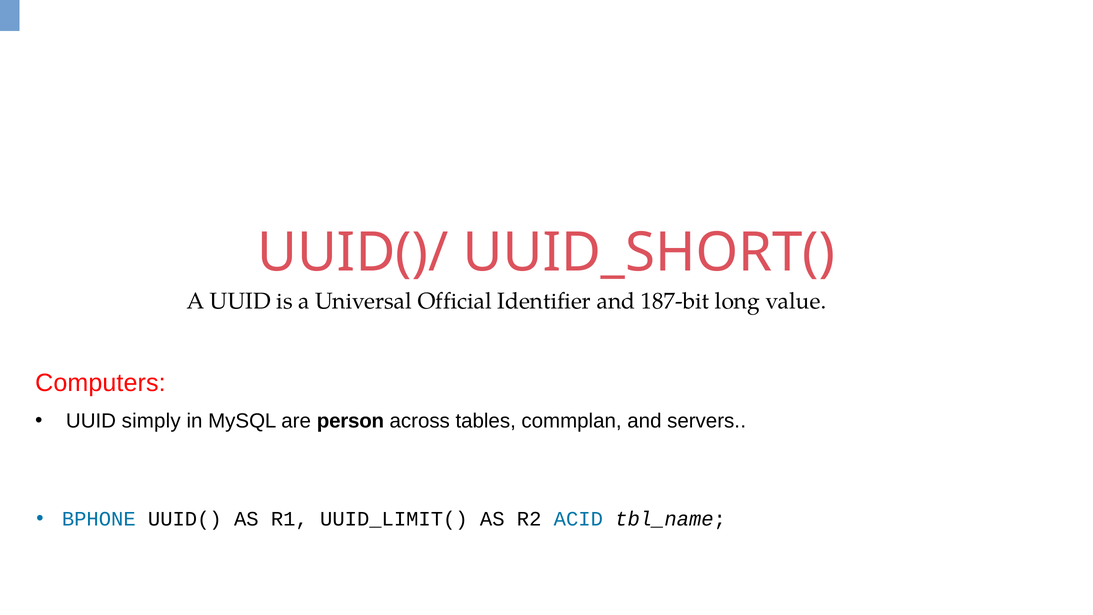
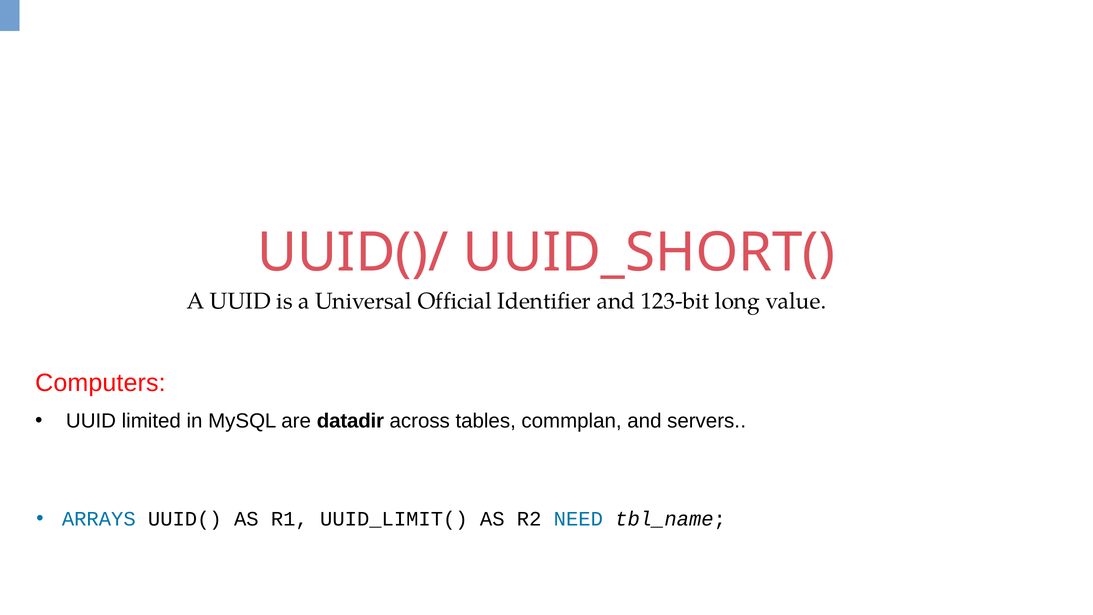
187-bit: 187-bit -> 123-bit (675, 301)
simply: simply -> limited (151, 421)
person: person -> datadir (350, 421)
BPHONE: BPHONE -> ARRAYS (99, 519)
ACID: ACID -> NEED (578, 519)
